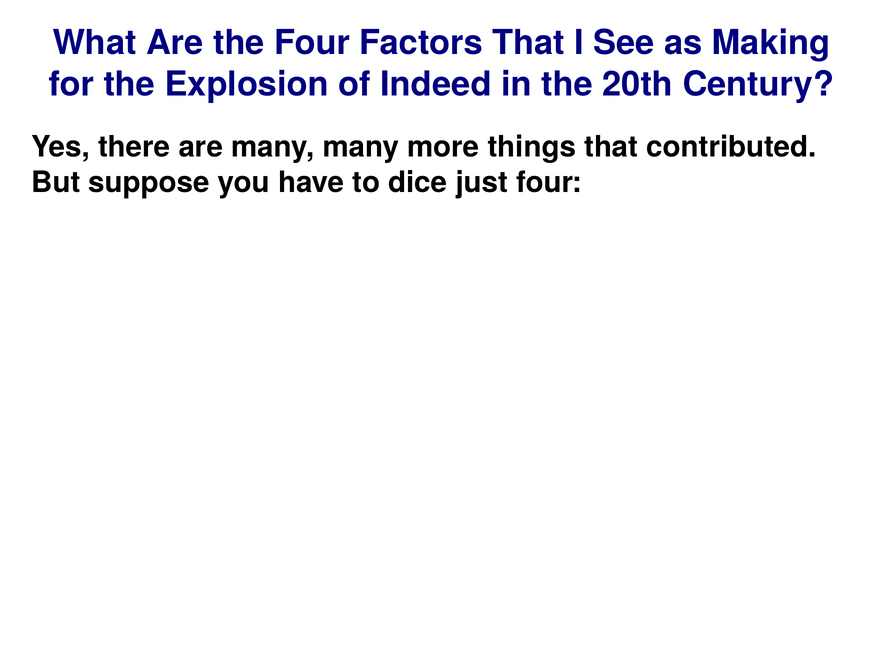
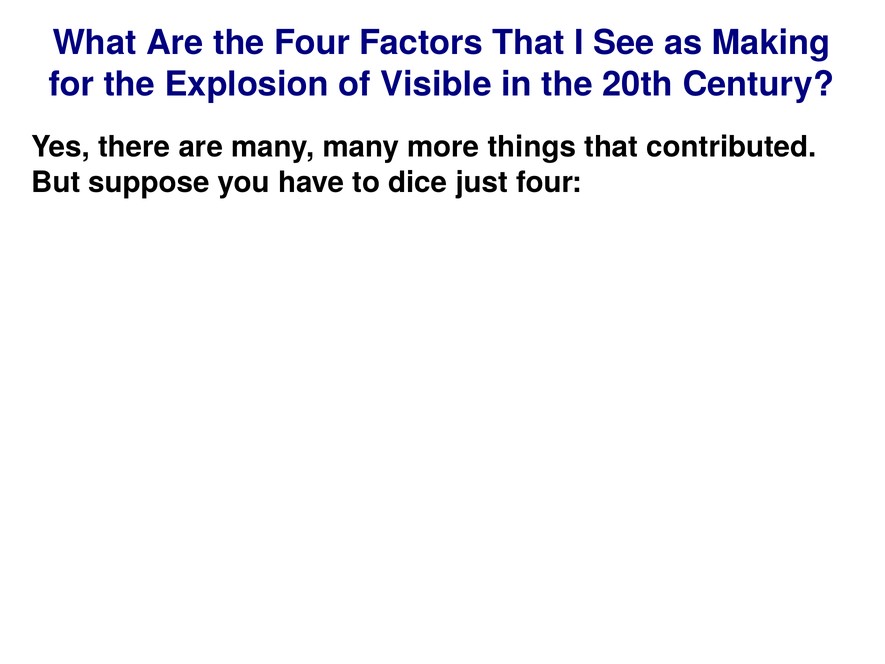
Indeed: Indeed -> Visible (436, 84)
